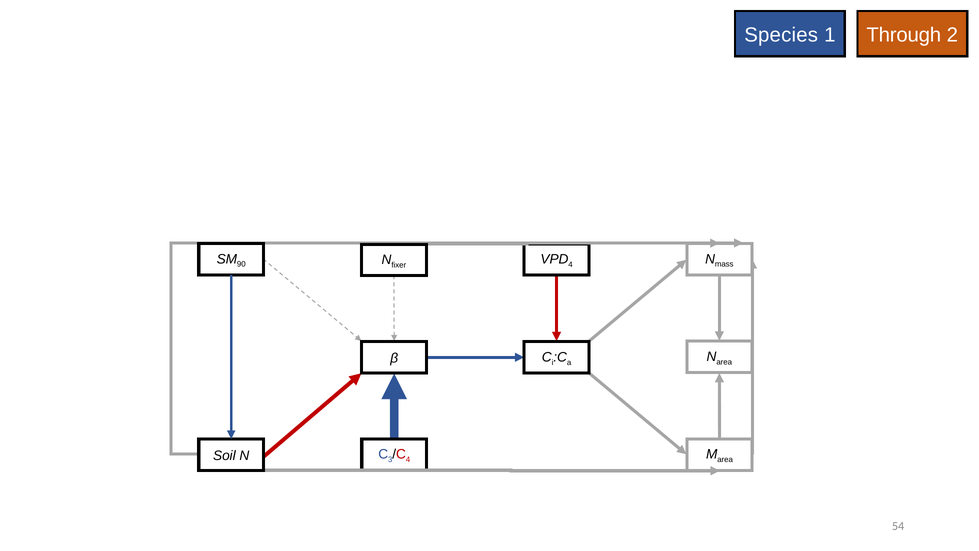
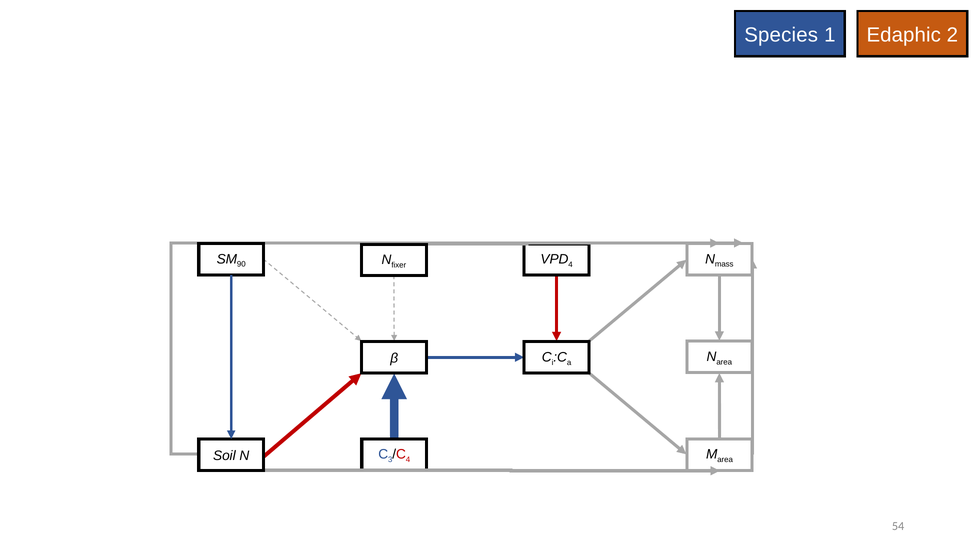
Through: Through -> Edaphic (904, 35)
